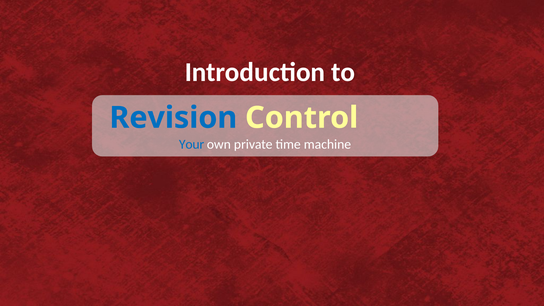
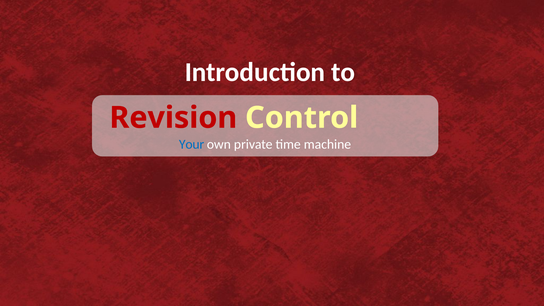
Revision colour: blue -> red (173, 118)
